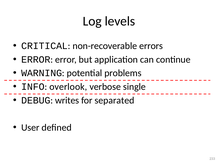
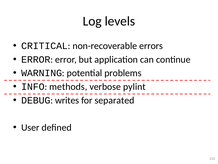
overlook: overlook -> methods (68, 86)
single: single -> pylint (134, 86)
